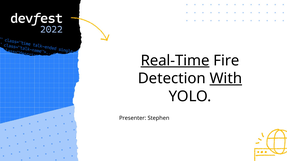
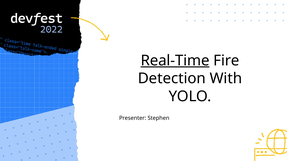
With underline: present -> none (226, 79)
